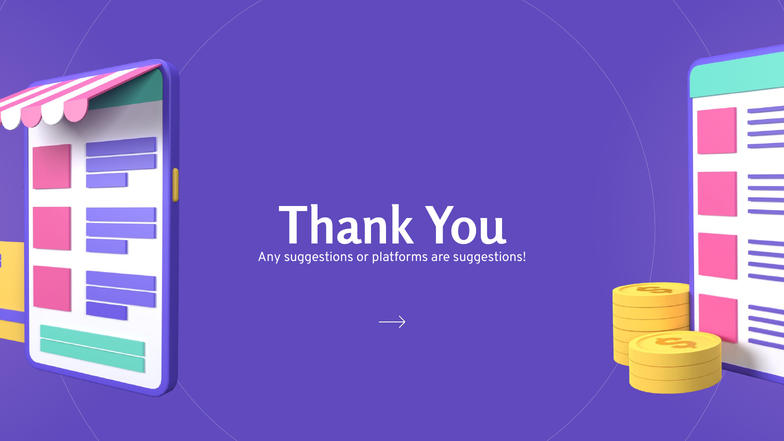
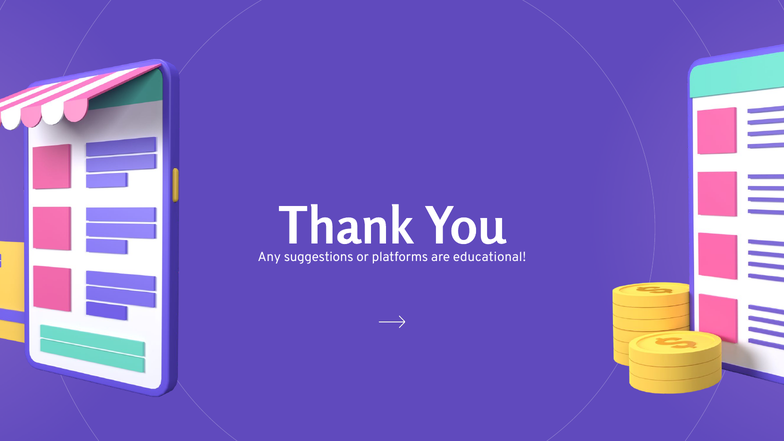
suggestions: suggestions -> educational (490, 257)
